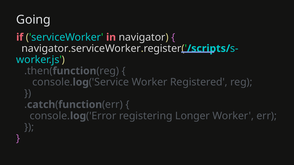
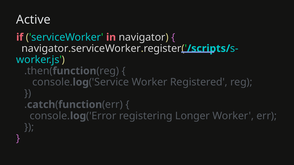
Going: Going -> Active (33, 20)
